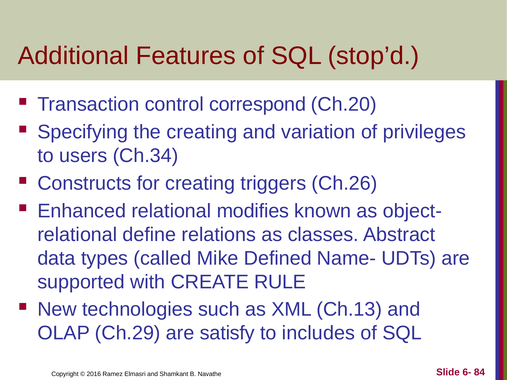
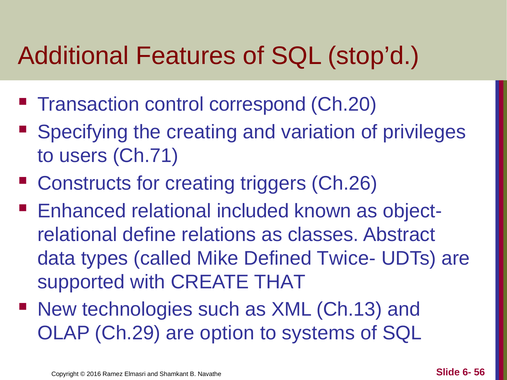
Ch.34: Ch.34 -> Ch.71 (146, 156)
modifies: modifies -> included (253, 211)
Name-: Name- -> Twice- (346, 258)
RULE: RULE -> THAT (280, 282)
satisfy: satisfy -> option (227, 333)
includes: includes -> systems (318, 333)
84: 84 -> 56 (479, 372)
